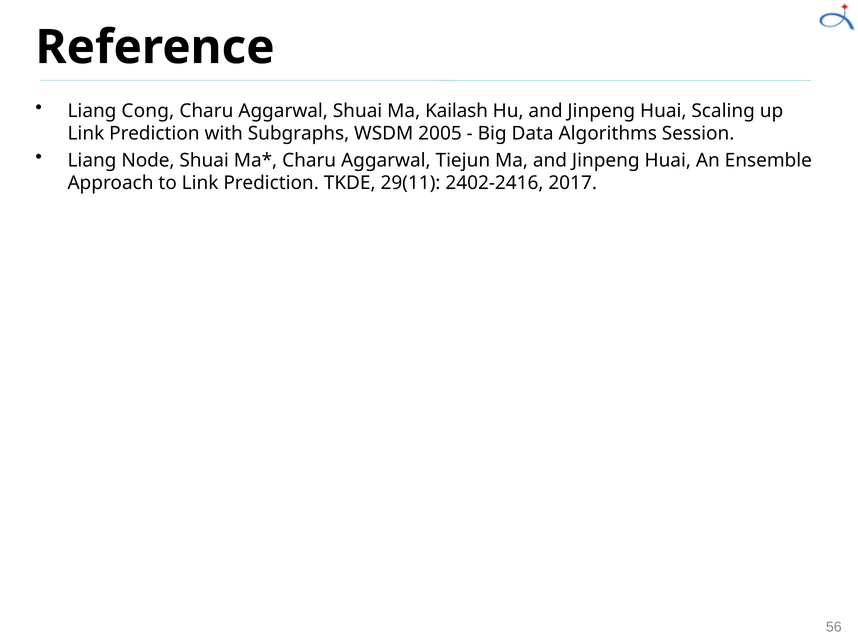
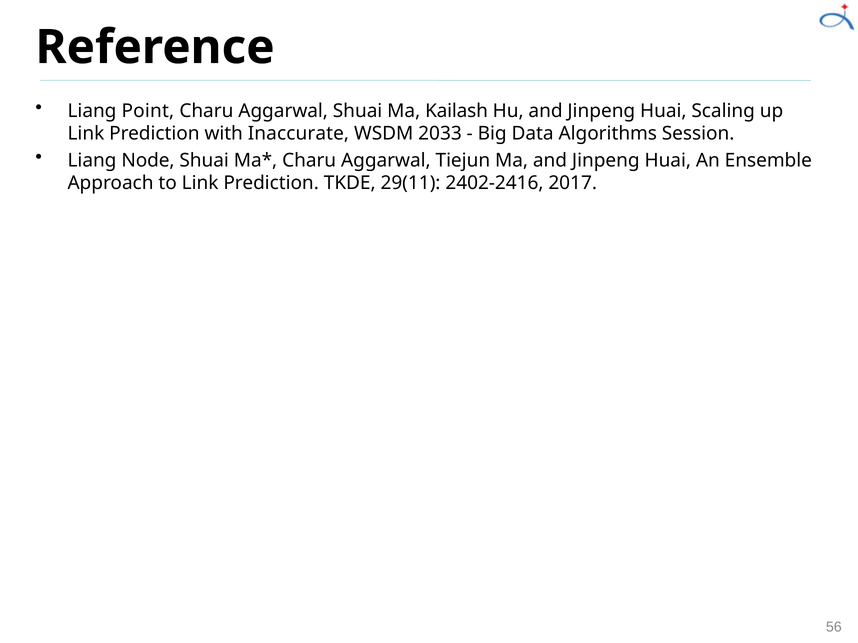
Cong: Cong -> Point (148, 111)
Subgraphs: Subgraphs -> Inaccurate (298, 134)
2005: 2005 -> 2033 (440, 134)
